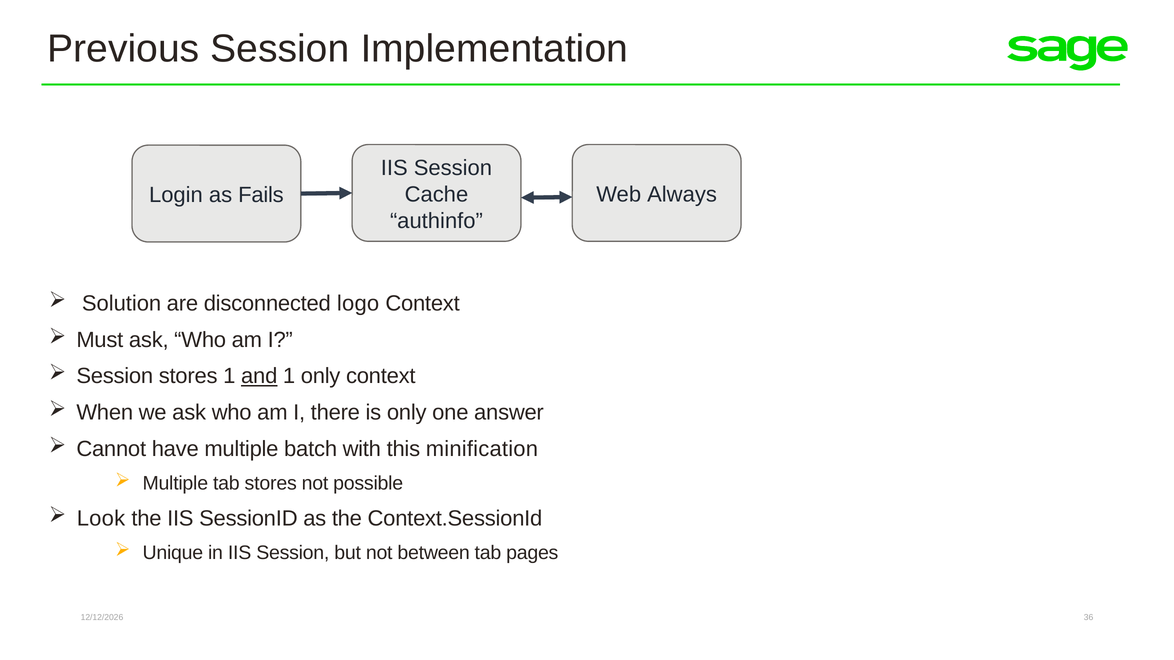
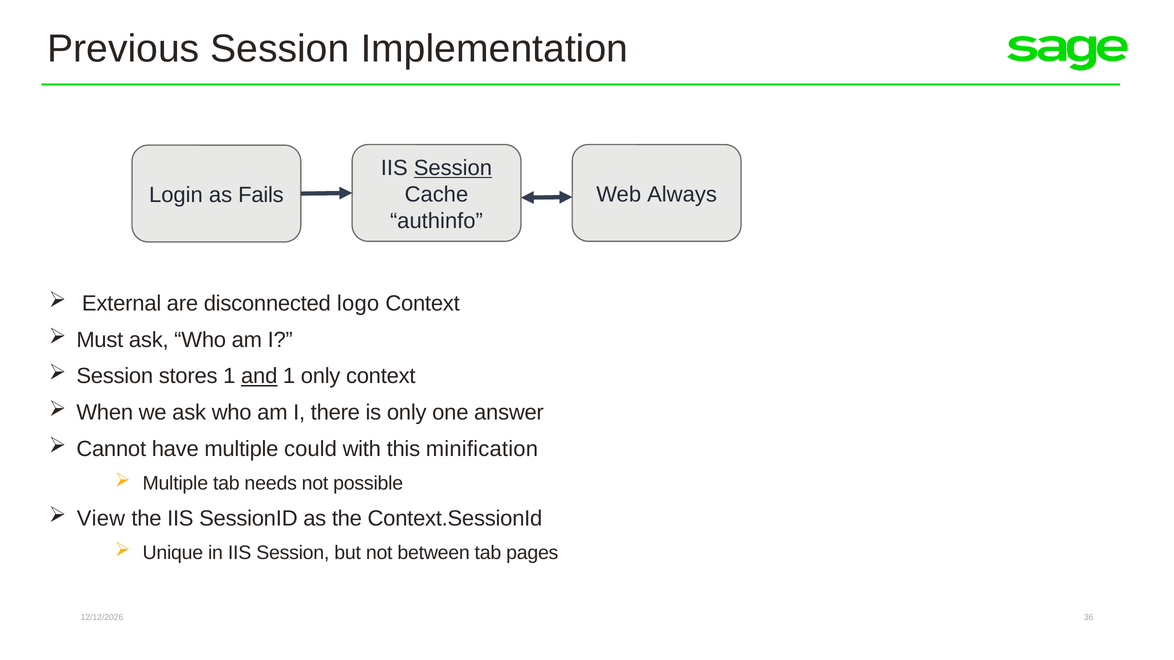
Session underline: none -> present (453, 168)
Solution: Solution -> External (122, 304)
batch: batch -> could (310, 449)
tab stores: stores -> needs (271, 484)
Look: Look -> View (101, 519)
